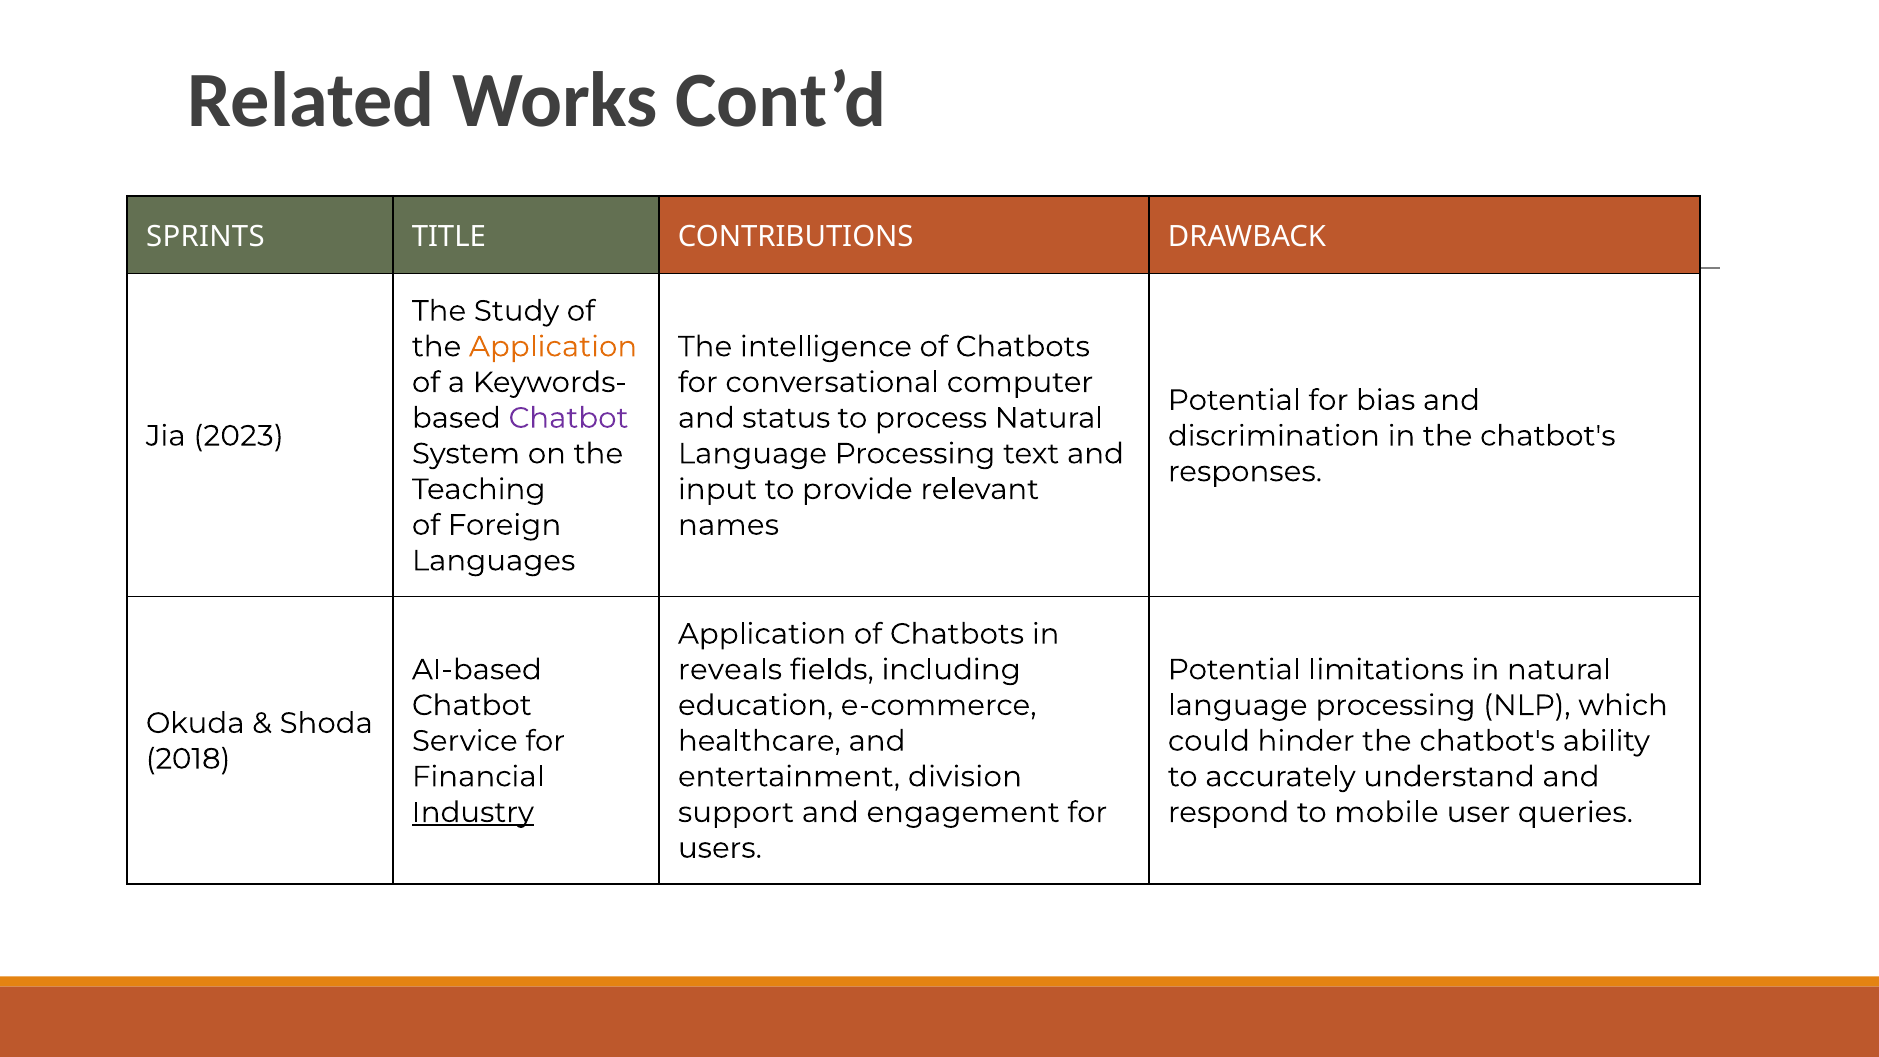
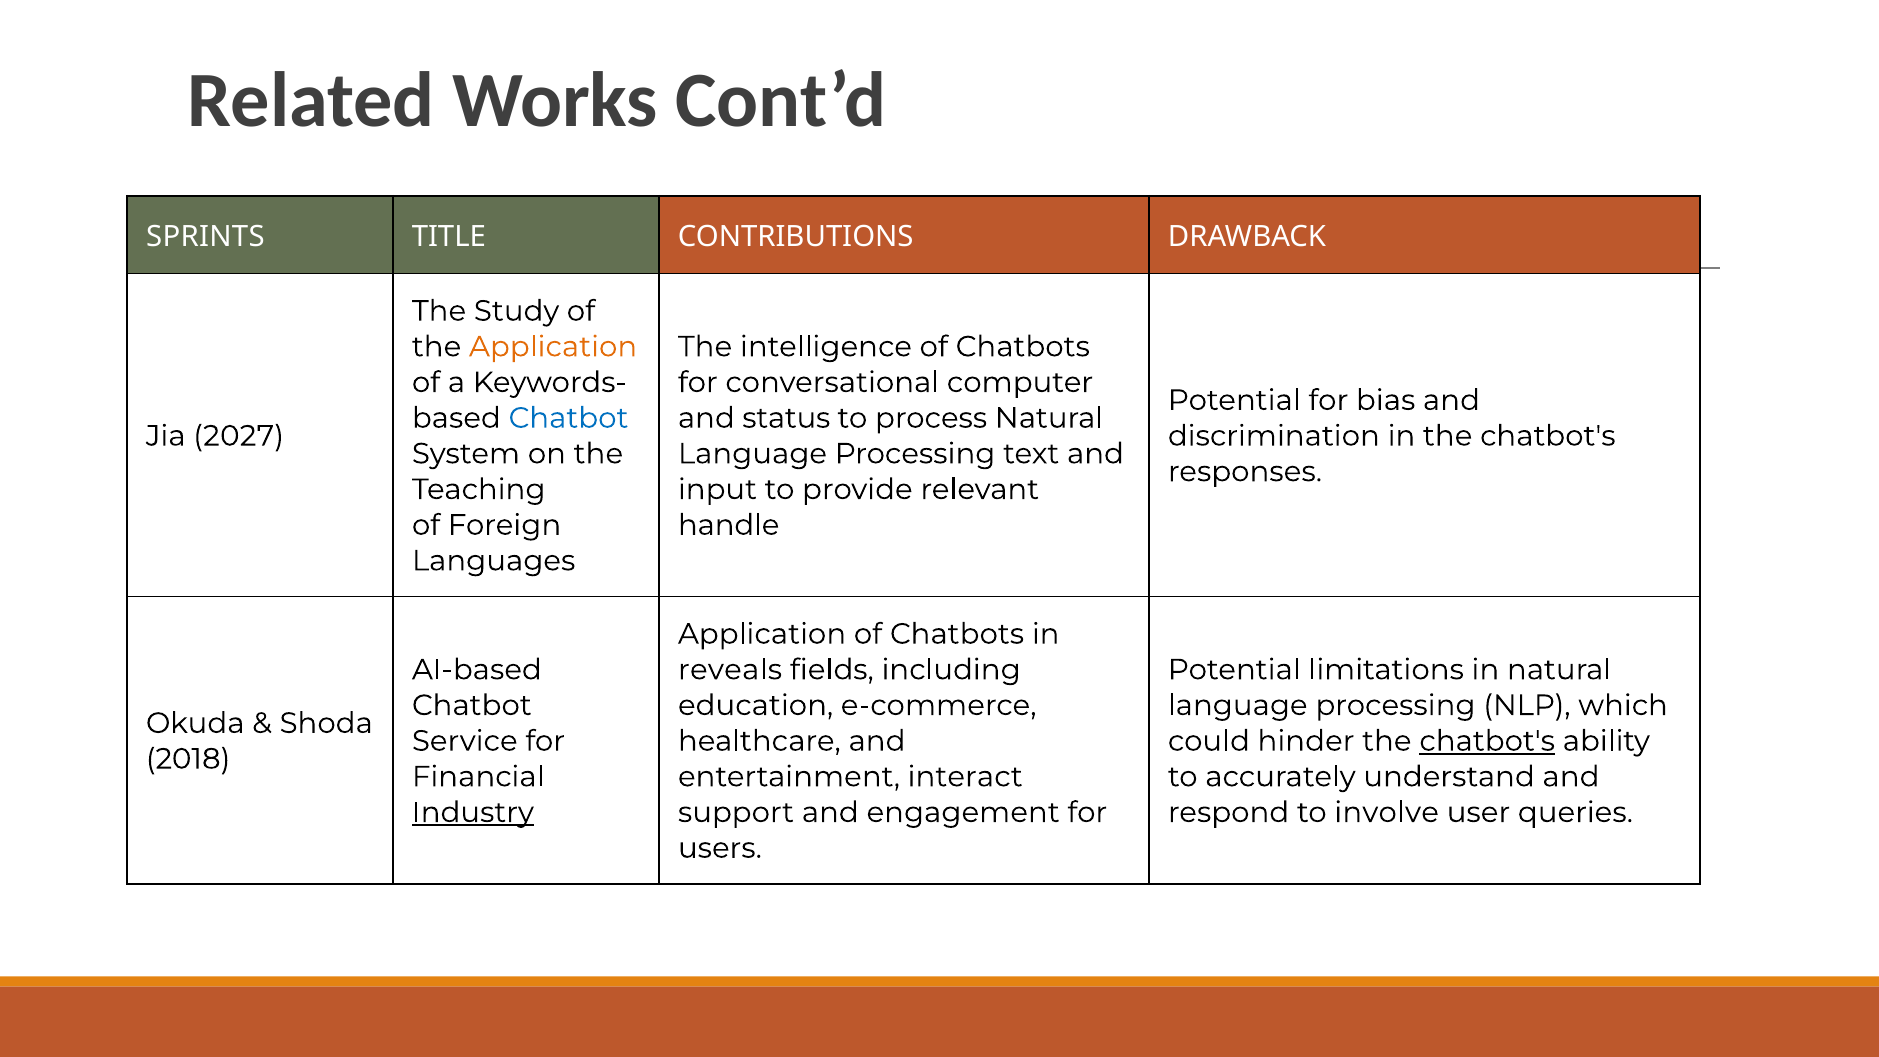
Chatbot colour: purple -> blue (568, 418)
2023: 2023 -> 2027 (239, 436)
names: names -> handle (729, 525)
chatbot's underline: none -> present (1487, 741)
division: division -> interact (965, 777)
mobile: mobile -> involve (1387, 812)
